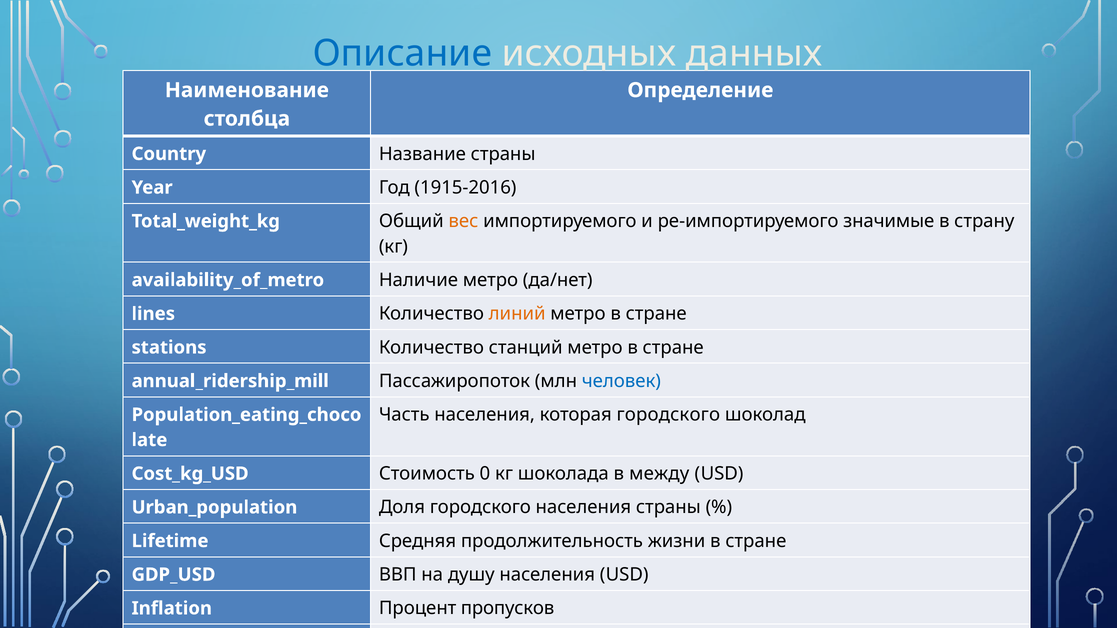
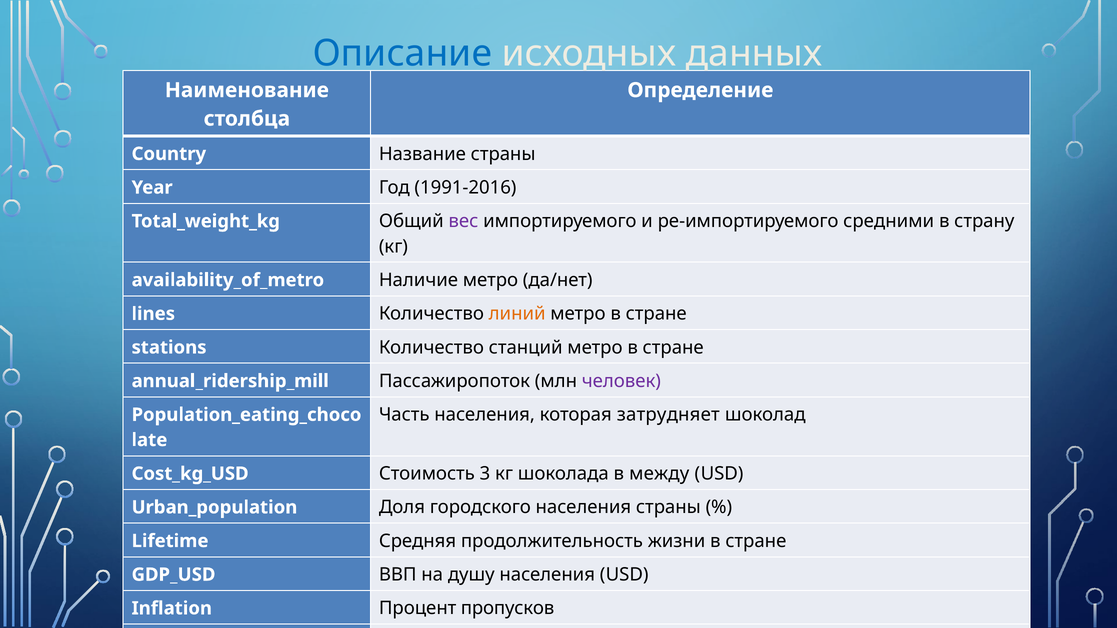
1915-2016: 1915-2016 -> 1991-2016 (465, 188)
вес colour: orange -> purple (463, 221)
значимые: значимые -> средними (889, 221)
человек colour: blue -> purple (621, 381)
которая городского: городского -> затрудняет (668, 415)
0: 0 -> 3 (485, 474)
